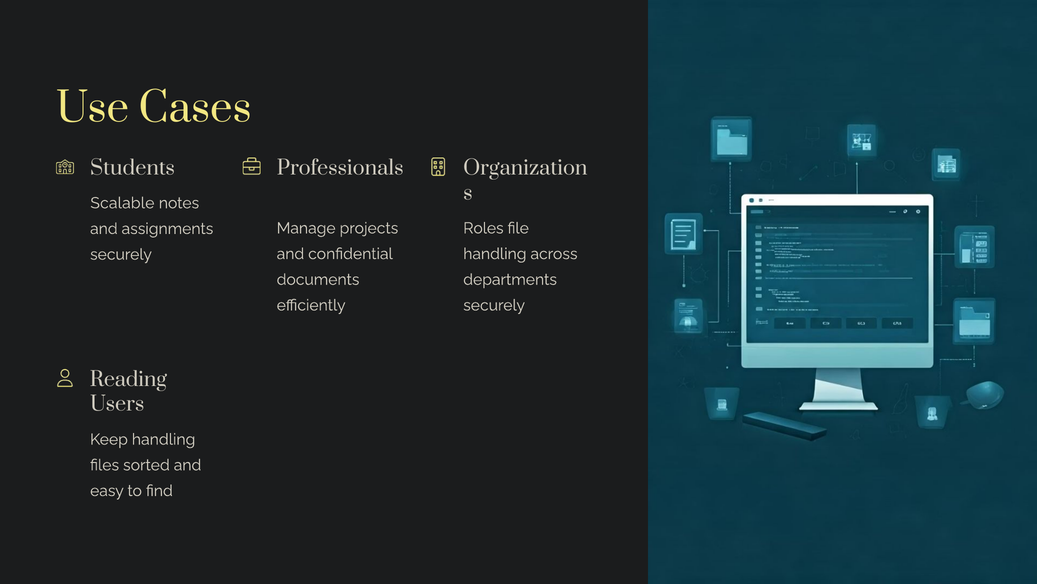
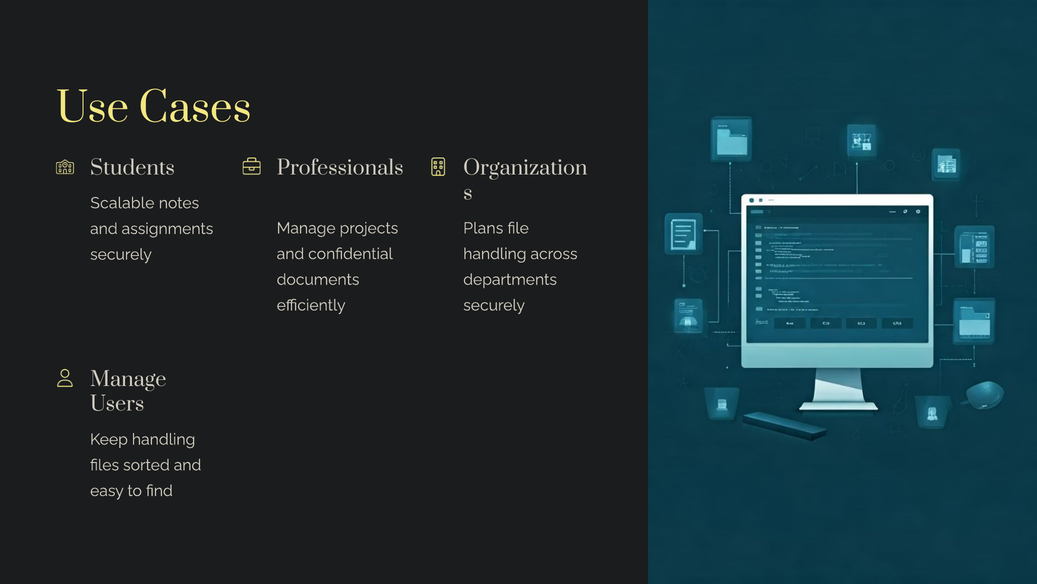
Roles: Roles -> Plans (483, 228)
Reading: Reading -> Manage (128, 379)
